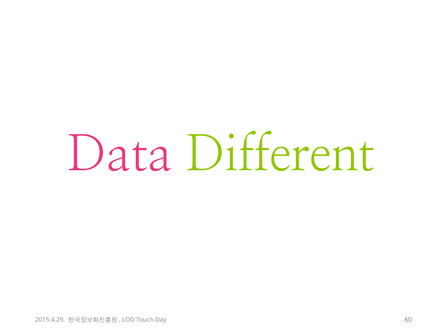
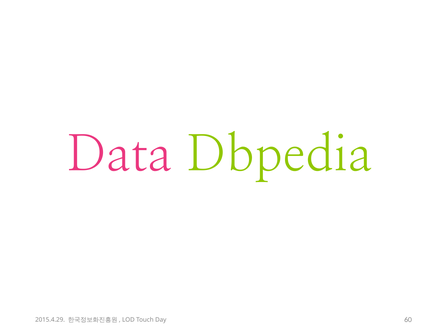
Different: Different -> Dbpedia (280, 155)
